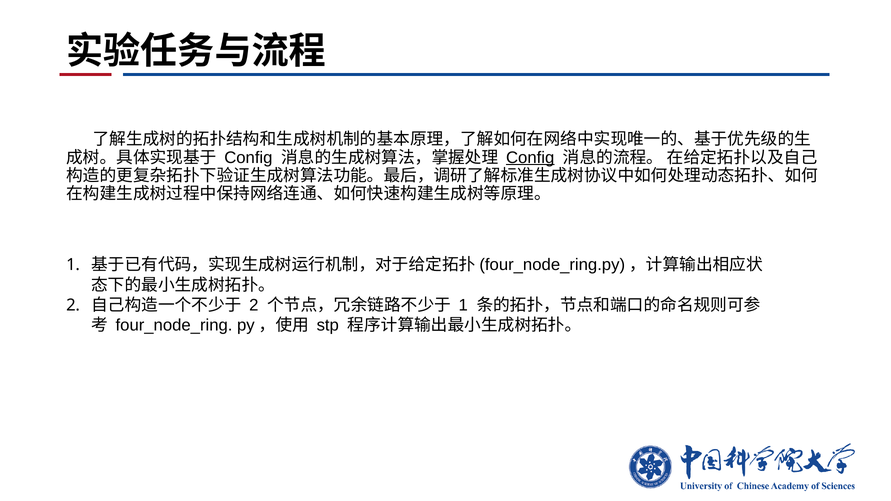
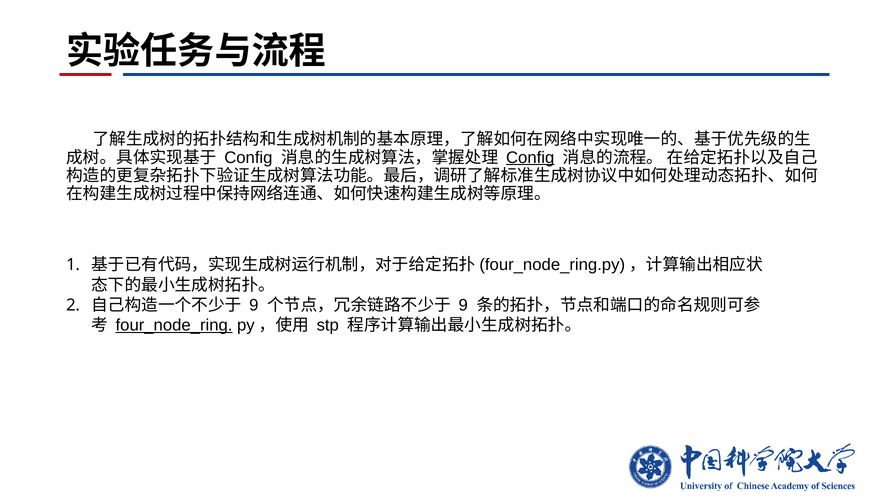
2: 2 -> 9 (254, 305)
1: 1 -> 9 (463, 305)
four_node_ring underline: none -> present (174, 325)
